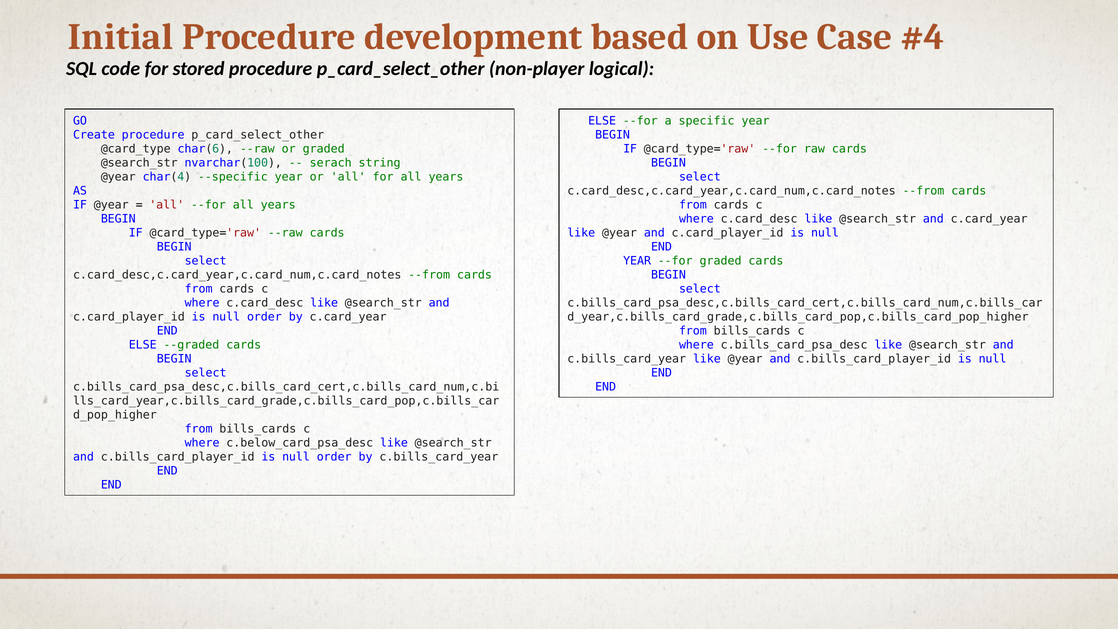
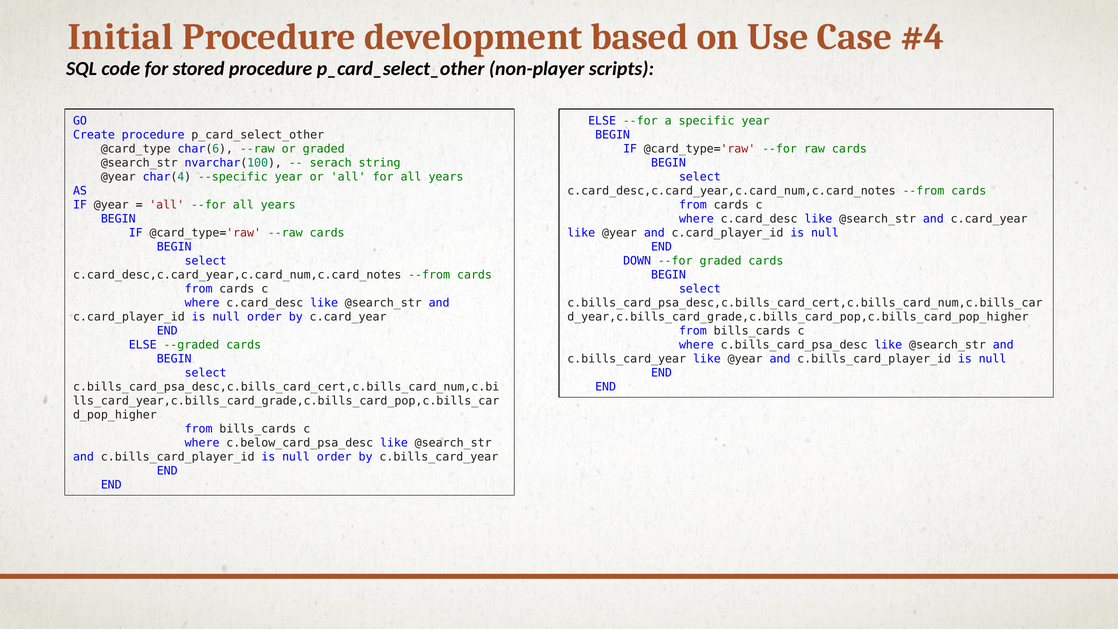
logical: logical -> scripts (621, 69)
YEAR: YEAR -> DOWN (637, 261)
